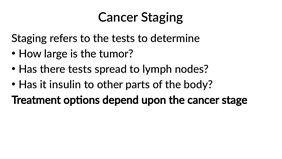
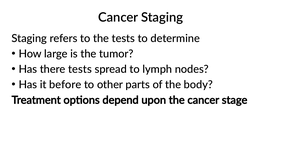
insulin: insulin -> before (65, 84)
